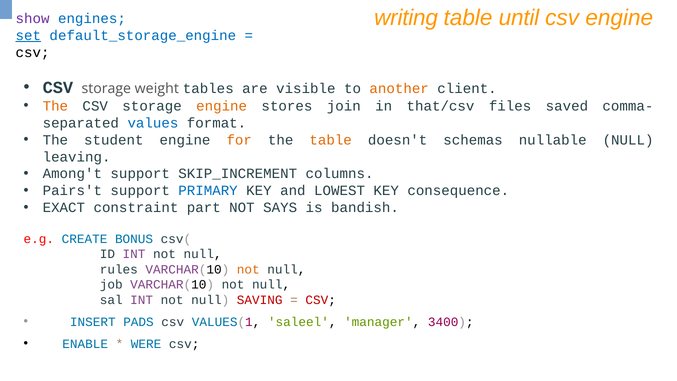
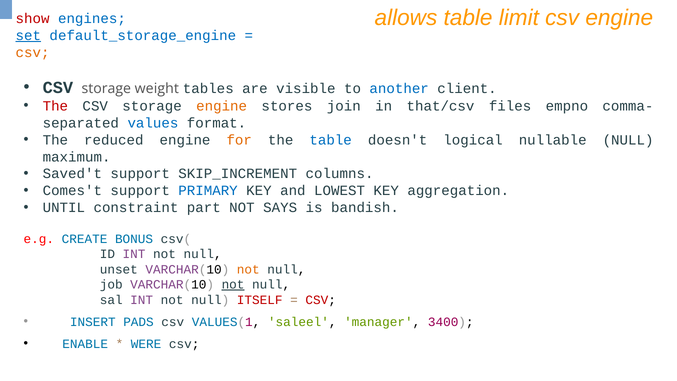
writing: writing -> allows (406, 18)
until: until -> limit (519, 18)
show colour: purple -> red (33, 19)
csv colour: black -> orange (33, 52)
another colour: orange -> blue (399, 89)
The colour: orange -> red (55, 106)
saved: saved -> empno (567, 106)
student: student -> reduced (114, 140)
table colour: orange -> blue (331, 140)
schemas: schemas -> logical (473, 140)
leaving: leaving -> maximum (77, 157)
Among't: Among't -> Saved't (72, 174)
Pairs't: Pairs't -> Comes't (72, 191)
consequence: consequence -> aggregation (458, 191)
EXACT: EXACT -> UNTIL (64, 208)
rules: rules -> unset (119, 269)
not underline: none -> present (233, 285)
SAVING: SAVING -> ITSELF (260, 300)
